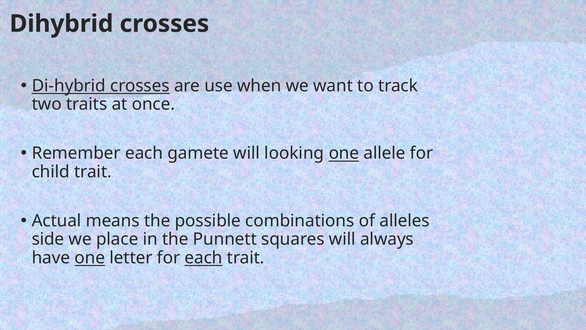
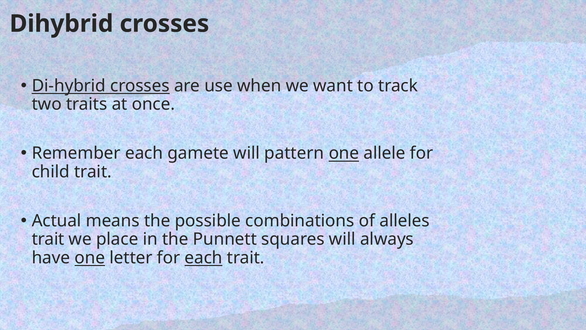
looking: looking -> pattern (294, 153)
side: side -> trait (48, 239)
